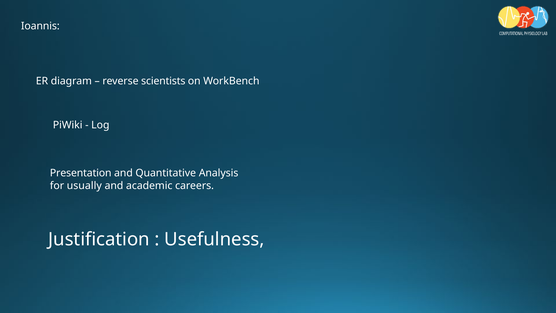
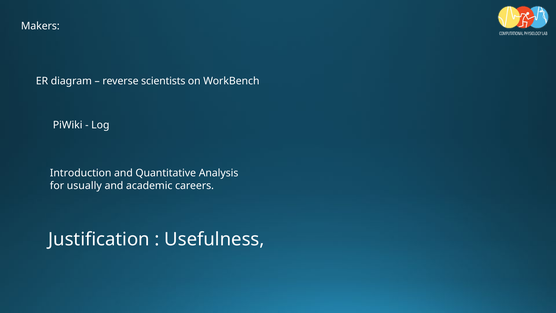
Ioannis: Ioannis -> Makers (40, 26)
Presentation: Presentation -> Introduction (81, 173)
